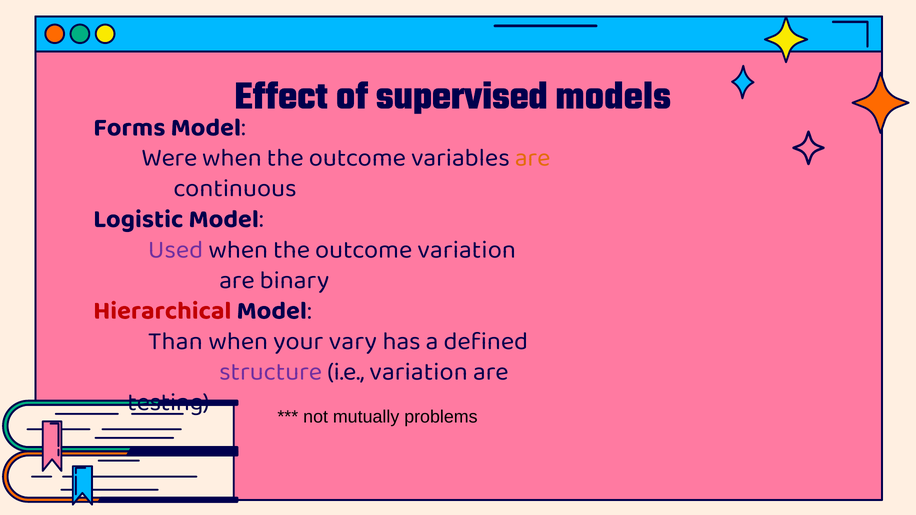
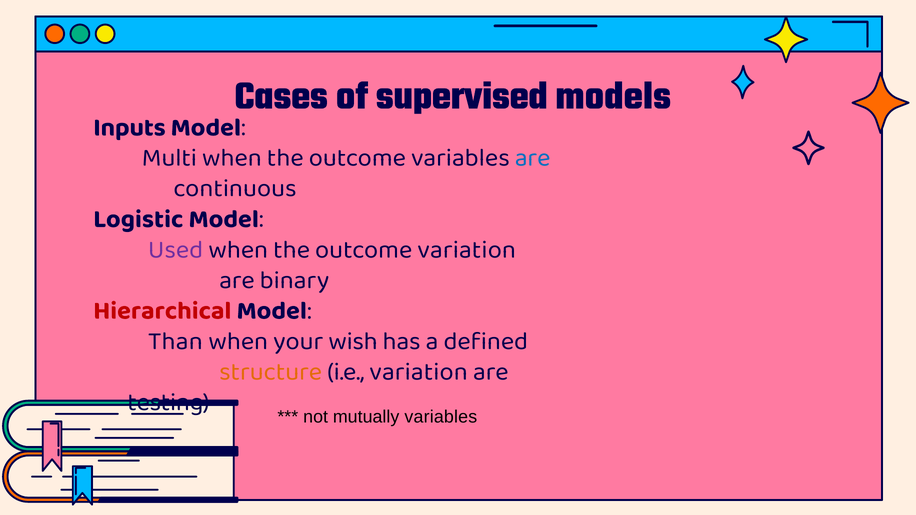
Effect: Effect -> Cases (281, 95)
Forms: Forms -> Inputs (130, 127)
Were: Were -> Multi (169, 158)
are colour: orange -> blue (533, 158)
vary: vary -> wish (353, 341)
structure colour: purple -> orange (271, 371)
mutually problems: problems -> variables (441, 417)
